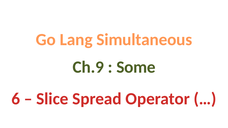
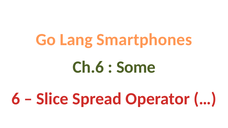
Simultaneous: Simultaneous -> Smartphones (144, 40)
Ch.9: Ch.9 -> Ch.6 (88, 67)
